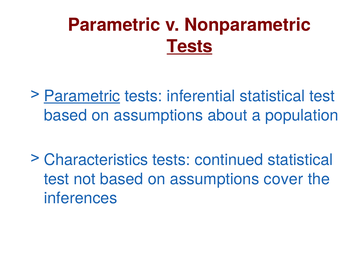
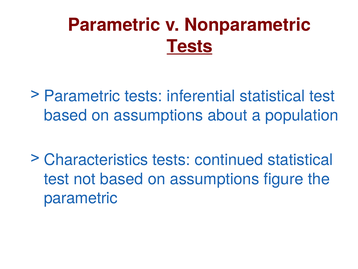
Parametric underline: present -> none (82, 96)
cover: cover -> figure (284, 179)
inferences: inferences -> parametric (81, 198)
